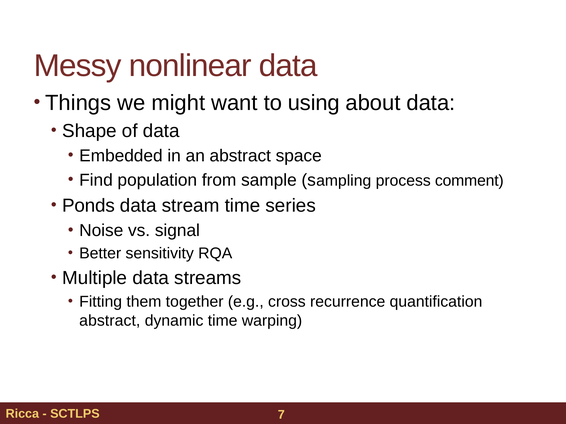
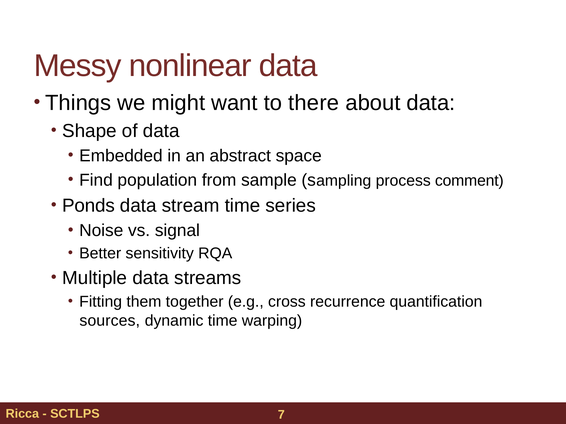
using: using -> there (314, 103)
abstract: abstract -> sources (110, 321)
